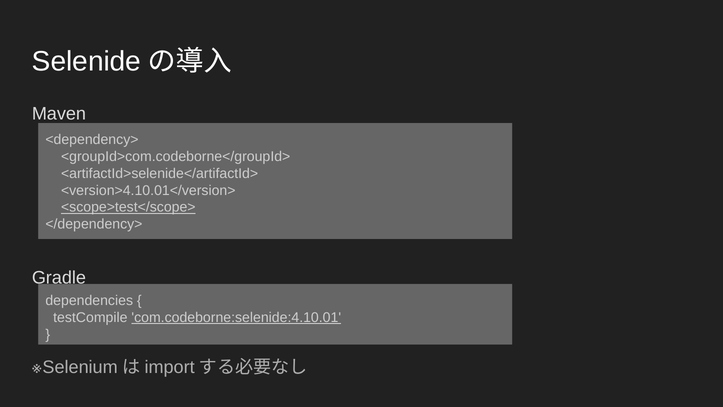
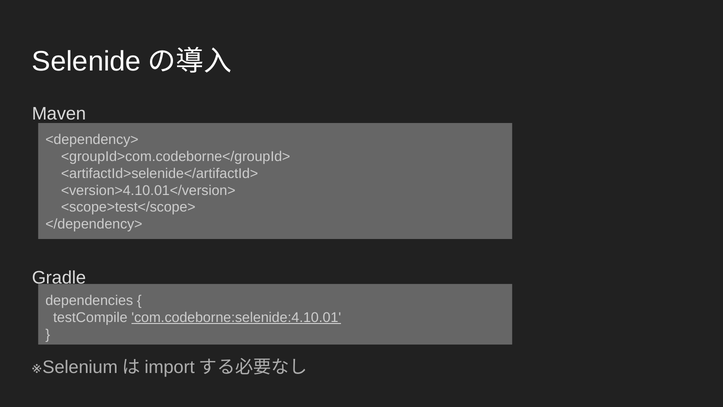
<scope>test</scope> underline: present -> none (128, 207)
